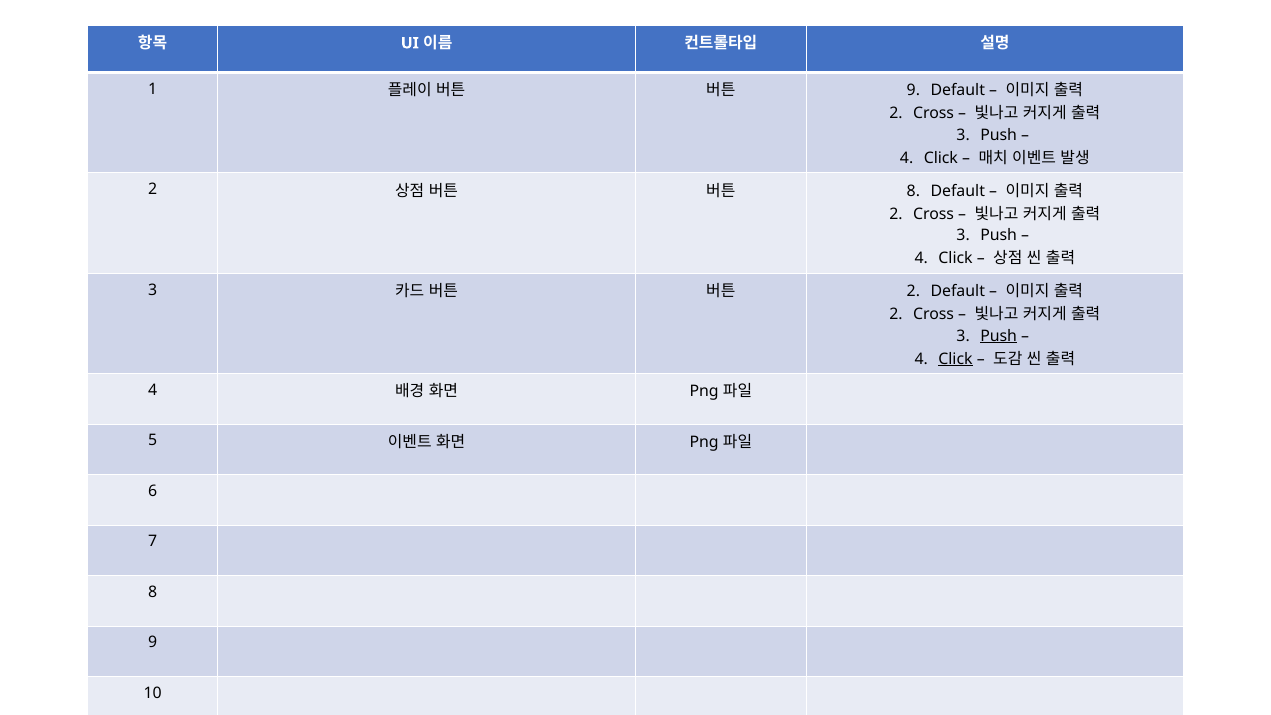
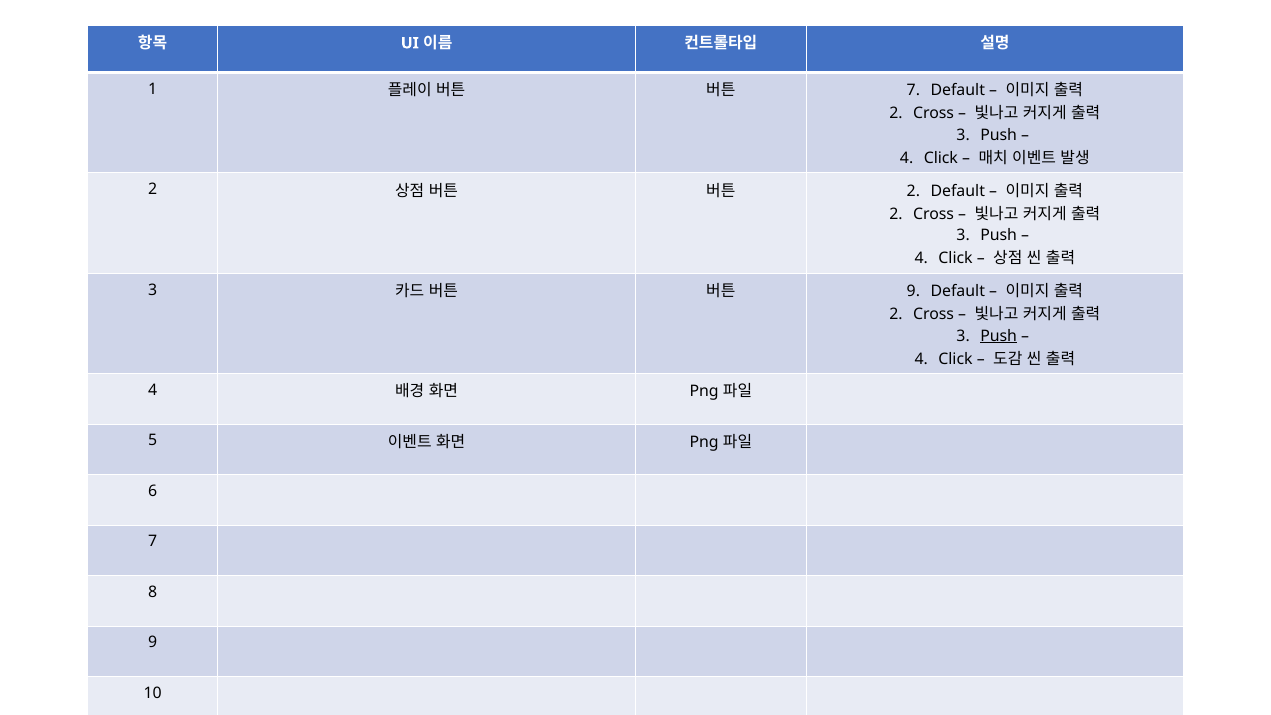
9: 9 -> 7 (913, 91)
8: 8 -> 2 (913, 191)
2: 2 -> 9 (913, 291)
Click underline: present -> none (956, 359)
